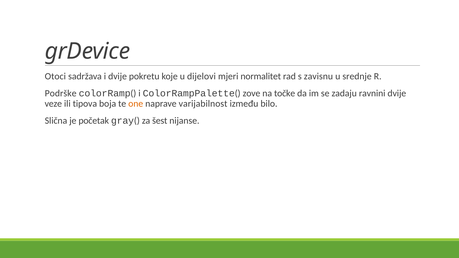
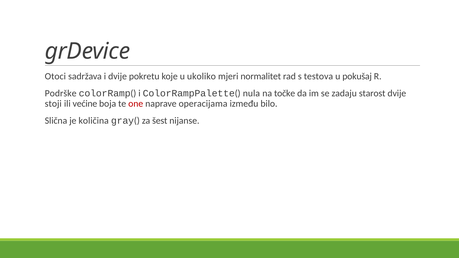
dijelovi: dijelovi -> ukoliko (201, 76)
zavisnu: zavisnu -> testova (318, 76)
srednje: srednje -> pokušaj (357, 76)
zove: zove -> nula (251, 93)
ravnini: ravnini -> starost (372, 93)
veze: veze -> stoji (53, 104)
tipova: tipova -> većine (85, 104)
one colour: orange -> red (136, 104)
varijabilnost: varijabilnost -> operacijama (203, 104)
početak: početak -> količina (94, 121)
